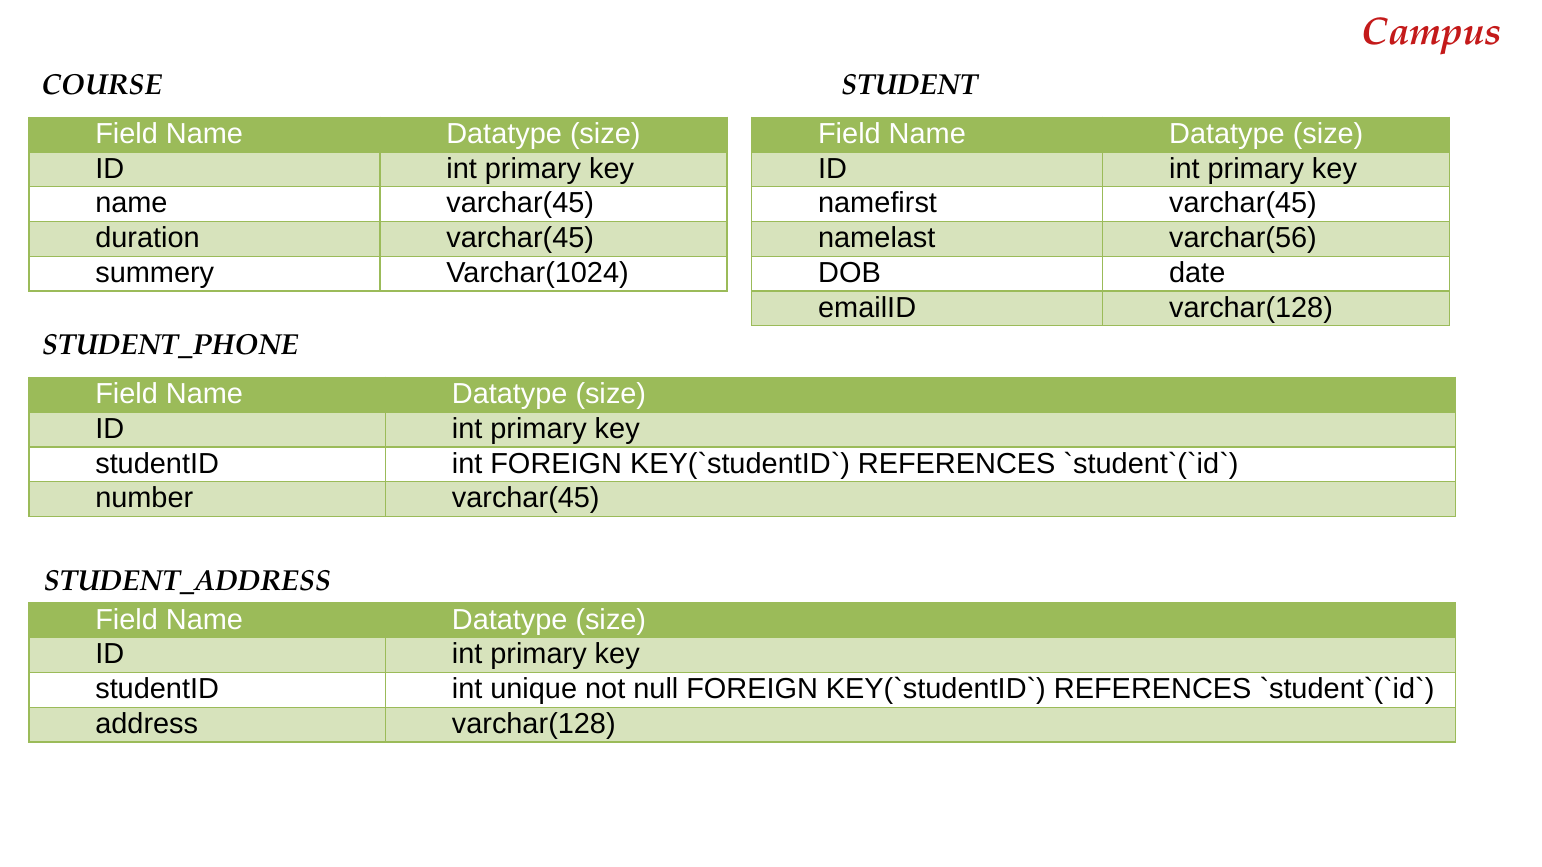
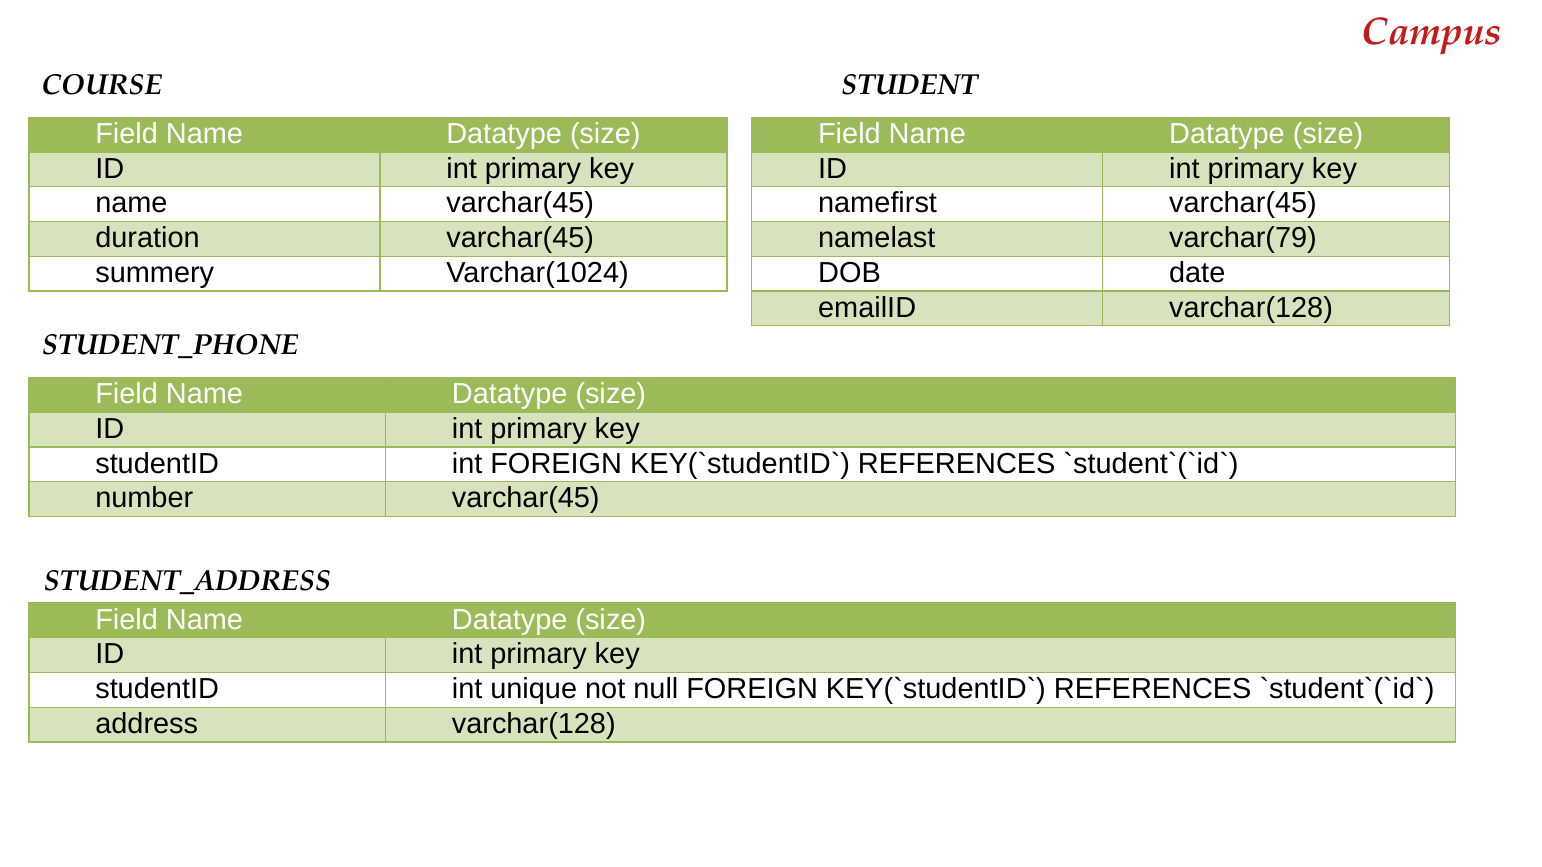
varchar(56: varchar(56 -> varchar(79 (1243, 238)
